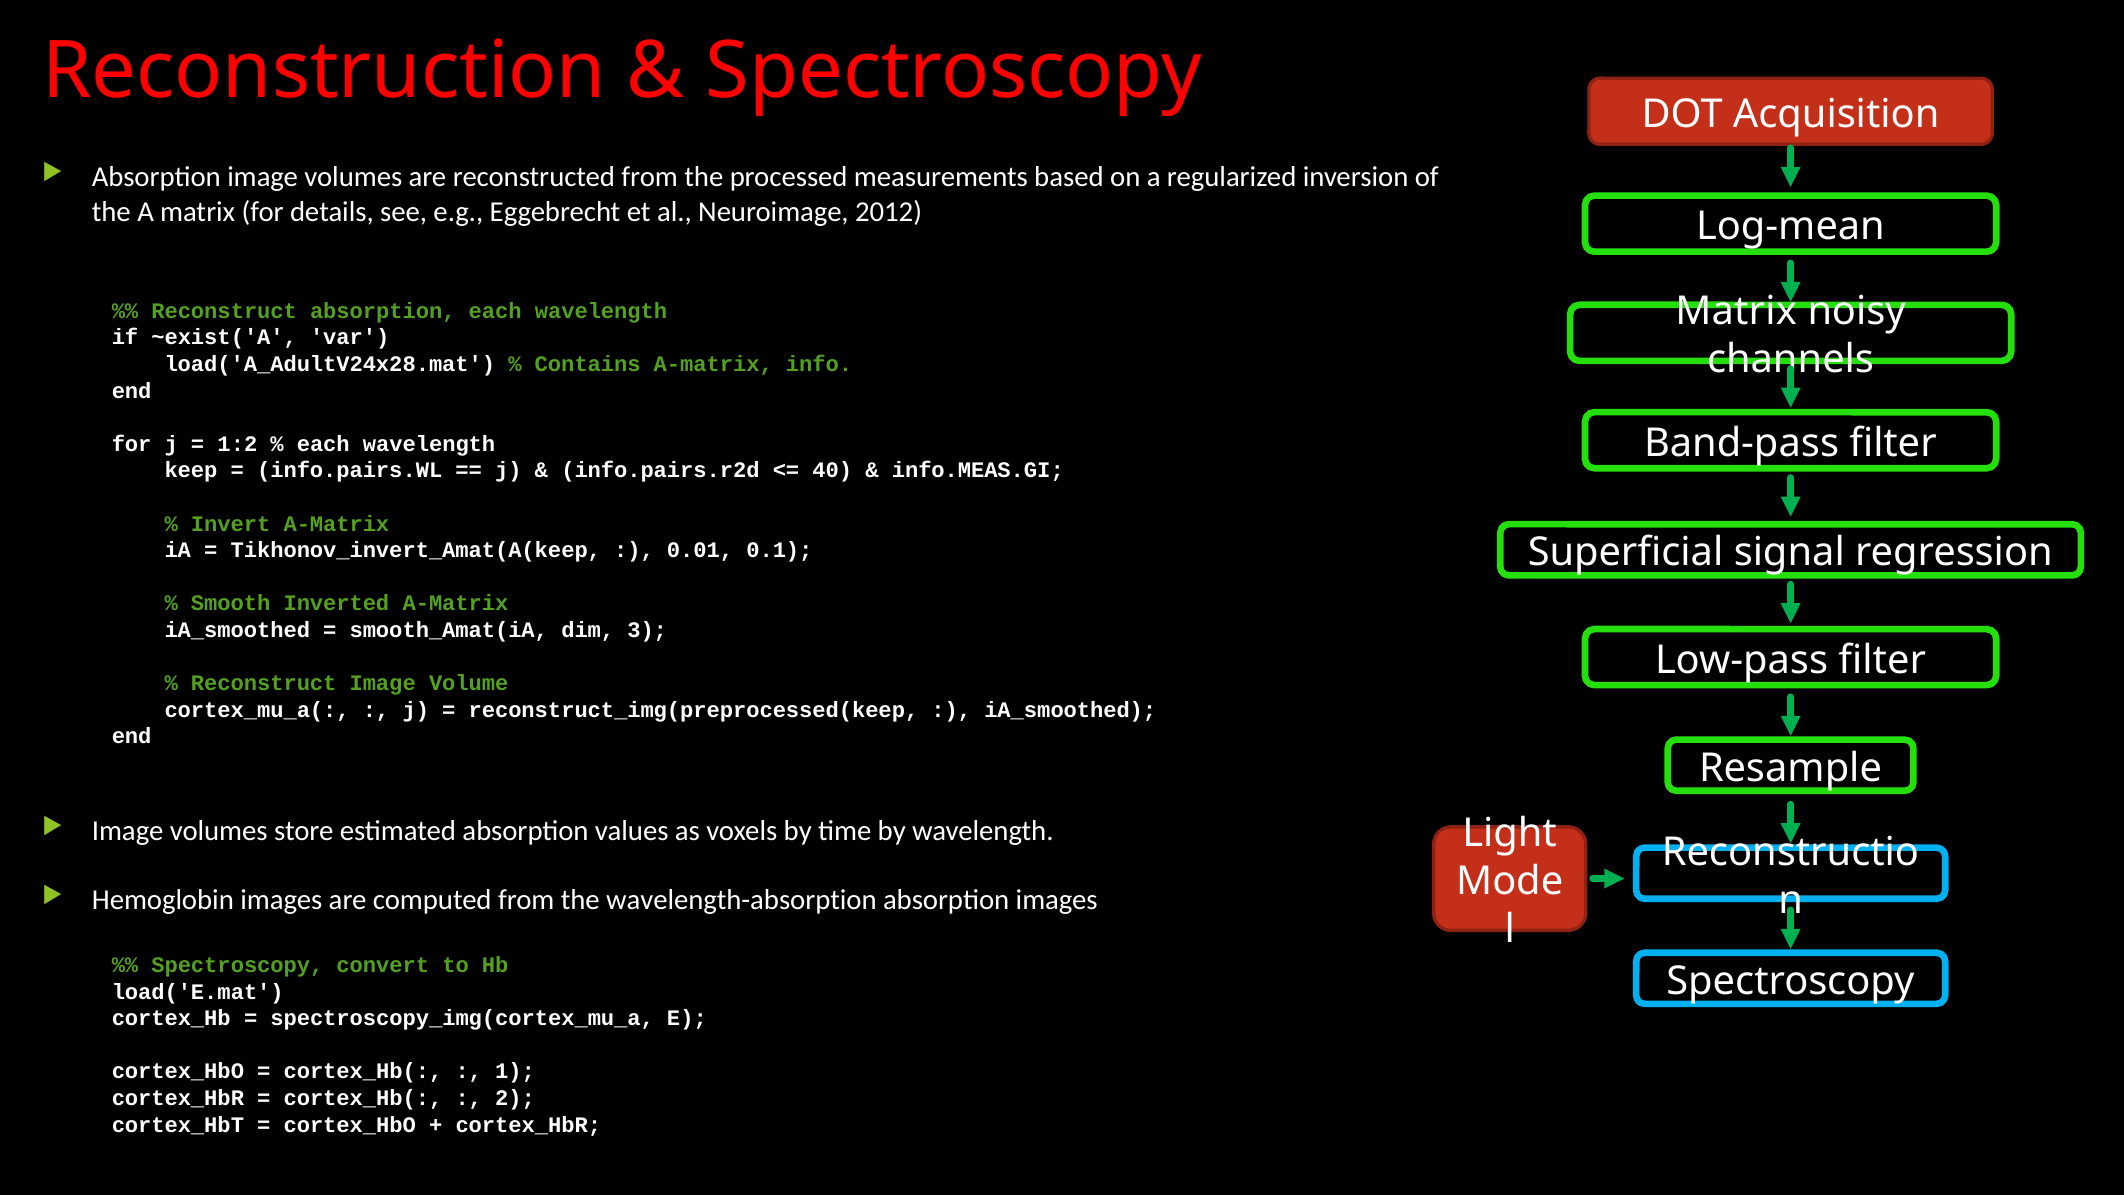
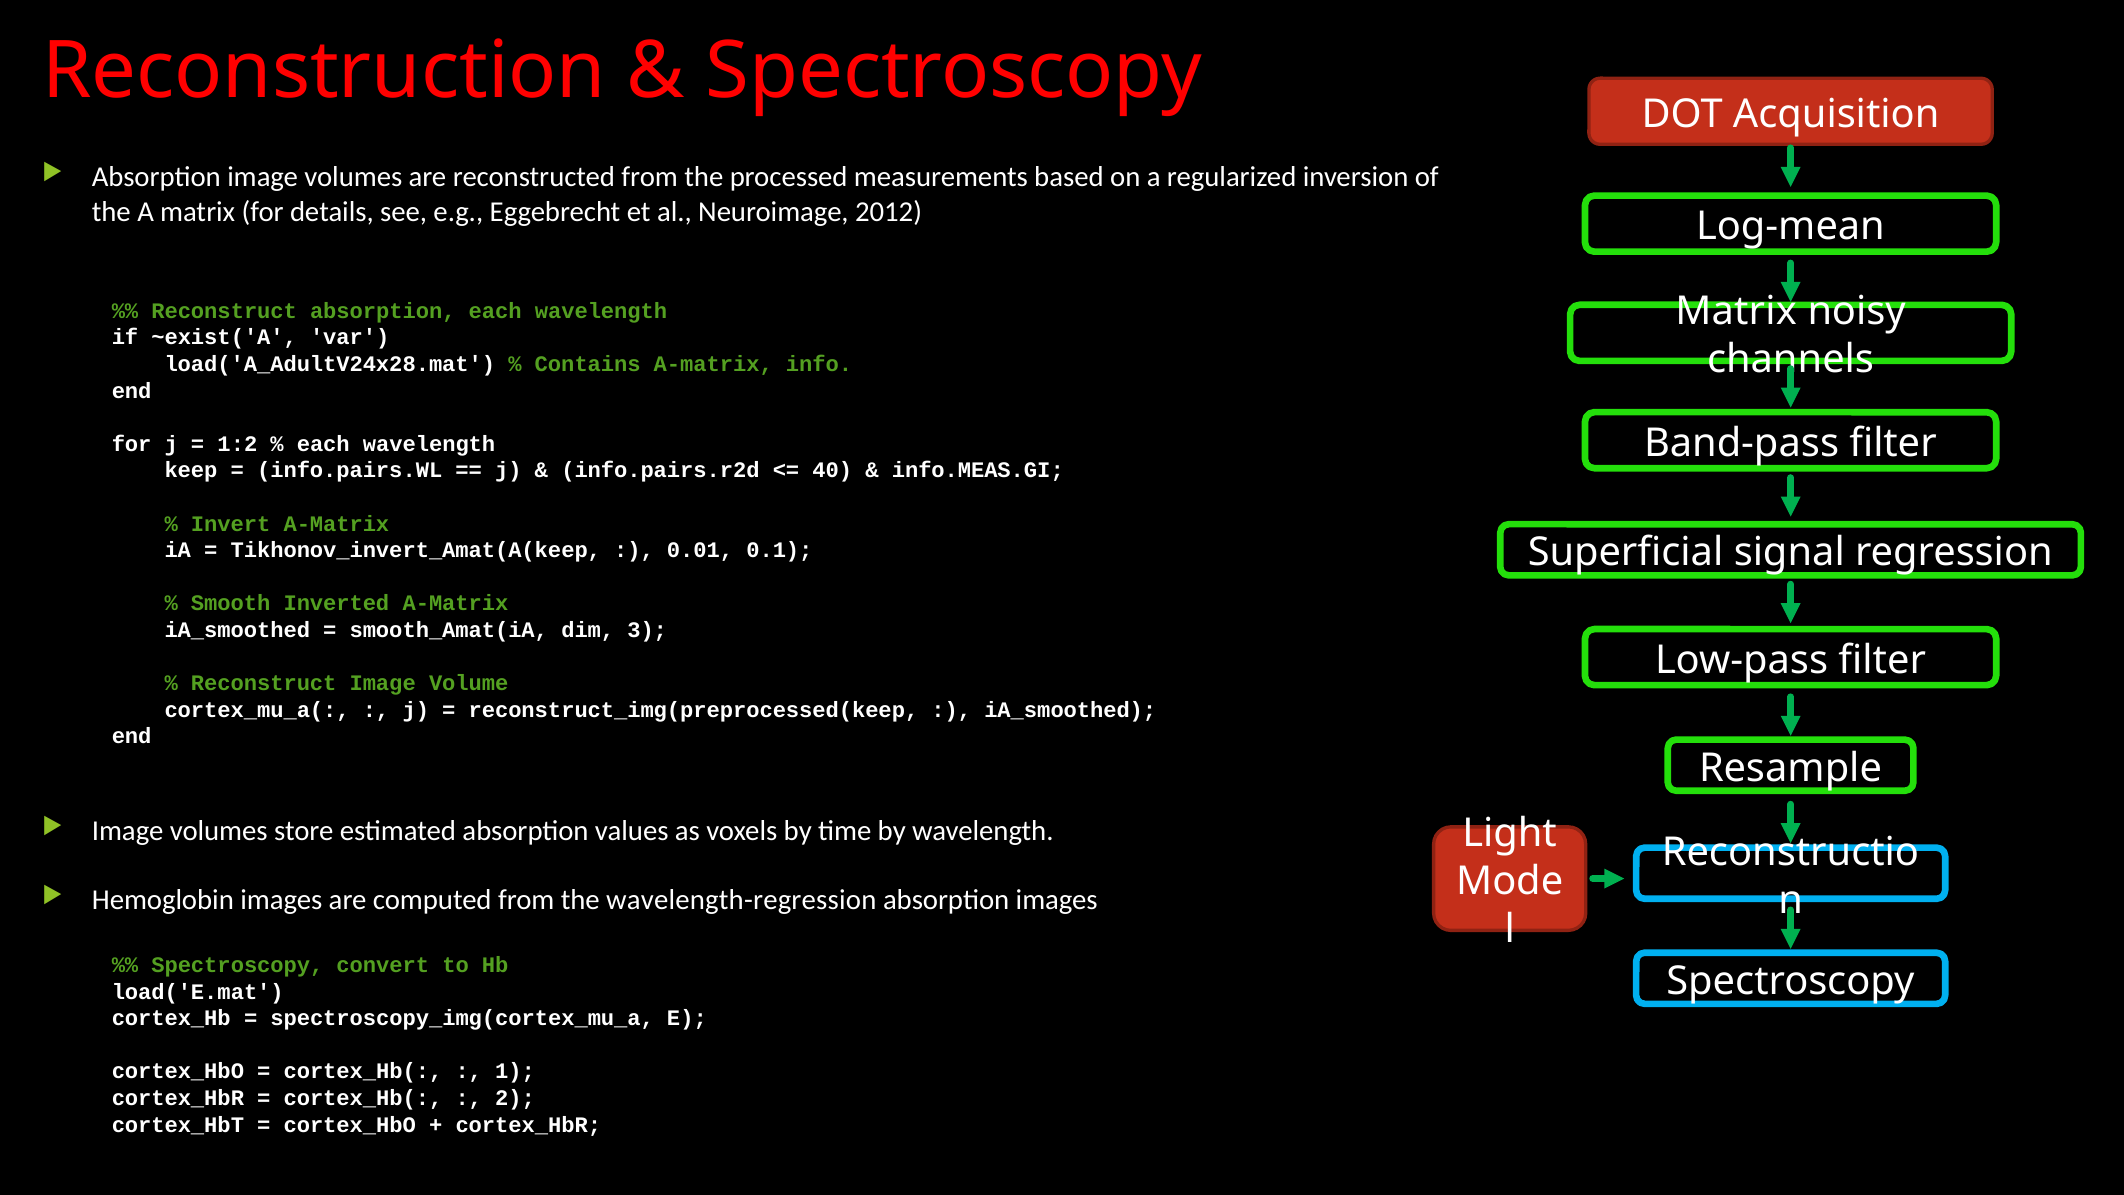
wavelength-absorption: wavelength-absorption -> wavelength-regression (741, 900)
